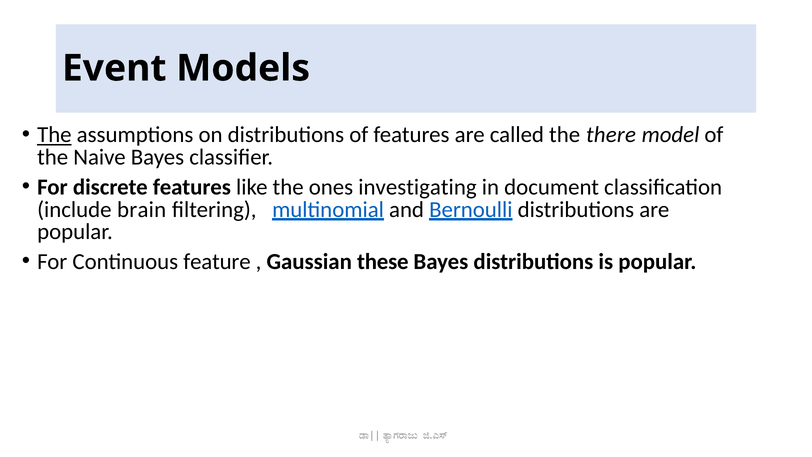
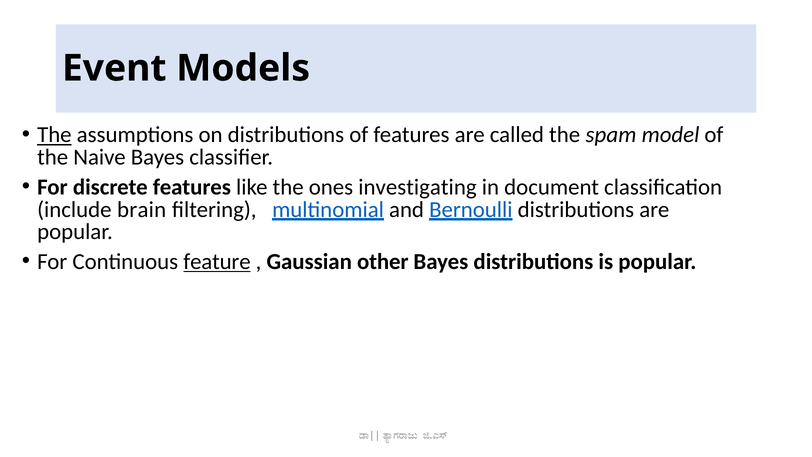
there: there -> spam (611, 135)
feature underline: none -> present (217, 261)
these: these -> other (383, 261)
